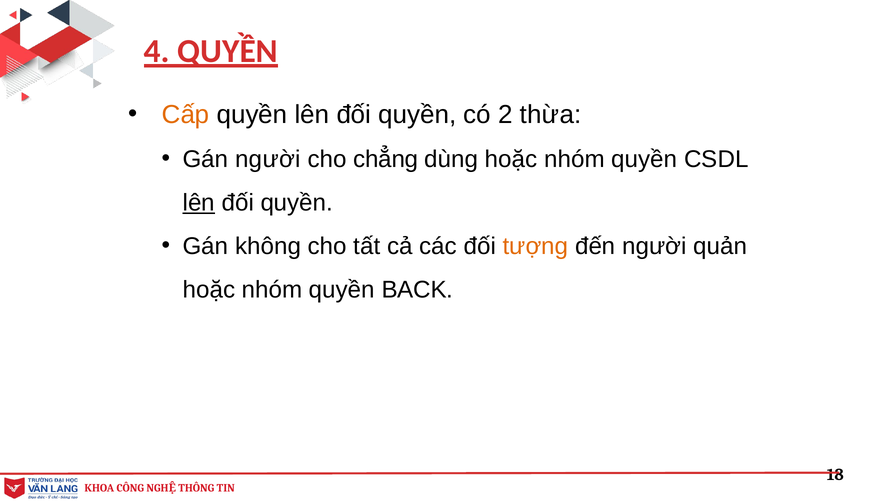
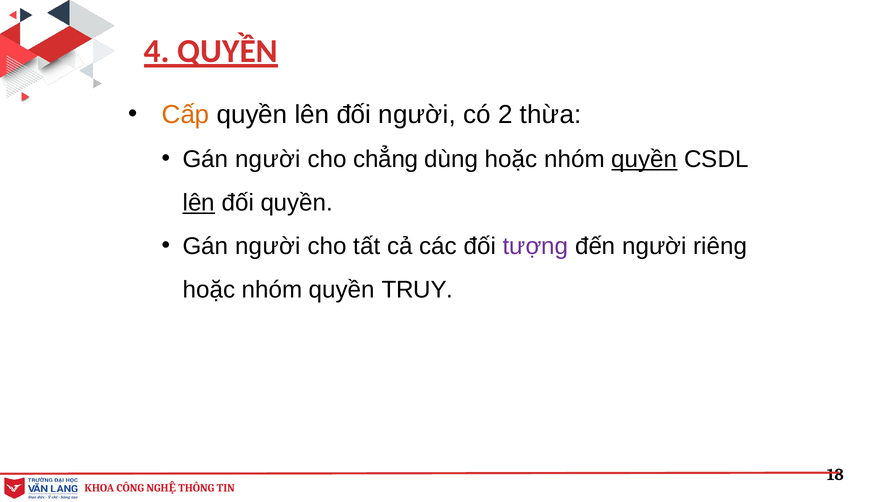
quyền lên đối quyền: quyền -> người (417, 115)
quyền underline: none -> present (644, 159)
không: không -> người (268, 246)
tượng colour: orange -> purple (535, 246)
quản: quản -> riêng (720, 246)
BACK: BACK -> TRUY (417, 290)
